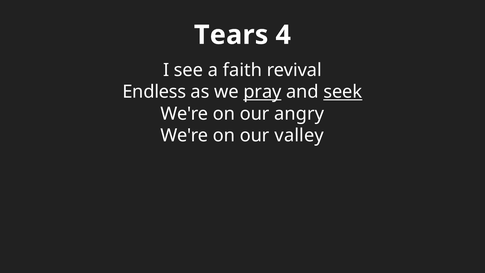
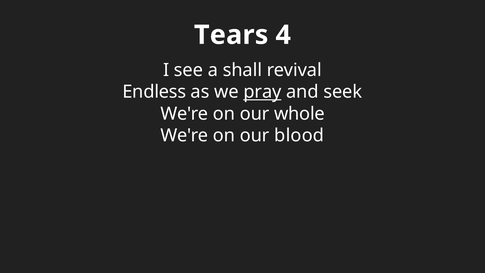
faith: faith -> shall (242, 70)
seek underline: present -> none (343, 92)
angry: angry -> whole (299, 114)
valley: valley -> blood (299, 136)
